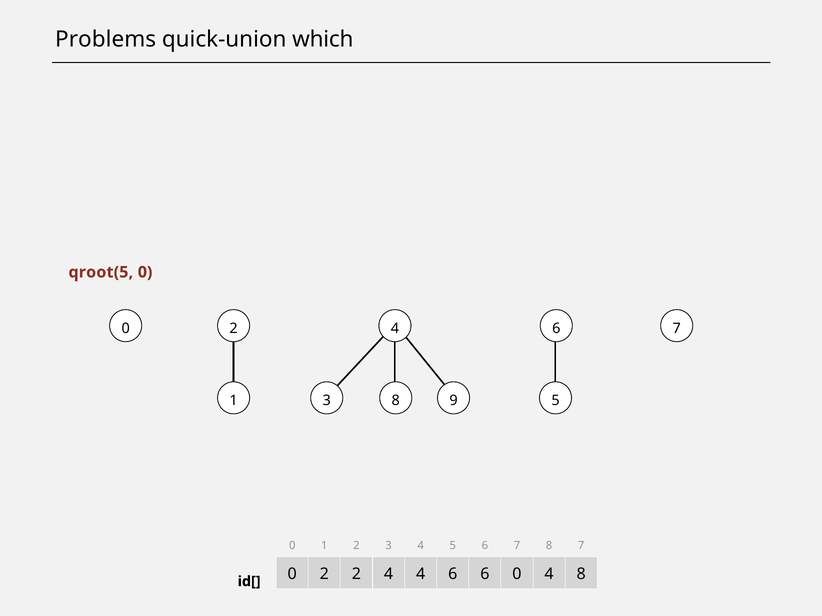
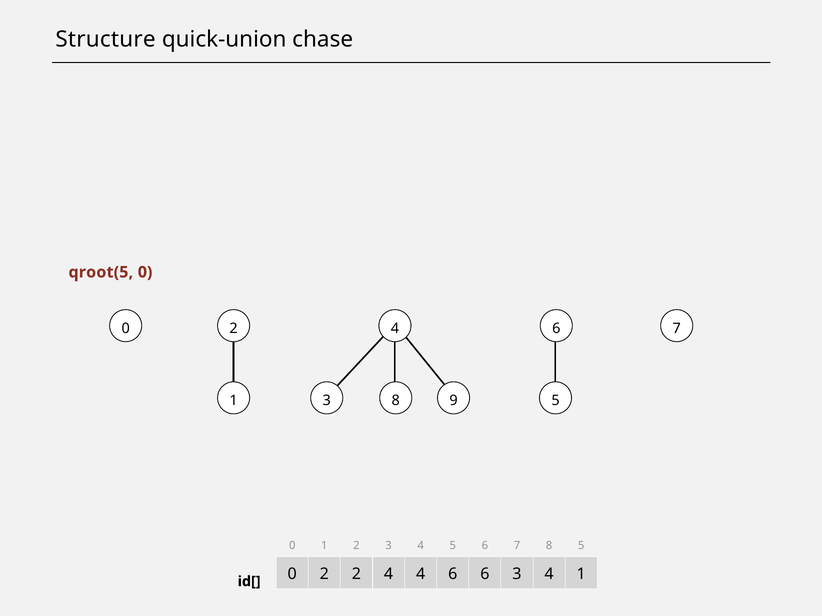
Problems: Problems -> Structure (106, 39)
which: which -> chase (323, 39)
8 7: 7 -> 5 (581, 546)
6 0: 0 -> 3 (517, 574)
4 8: 8 -> 1 (581, 574)
